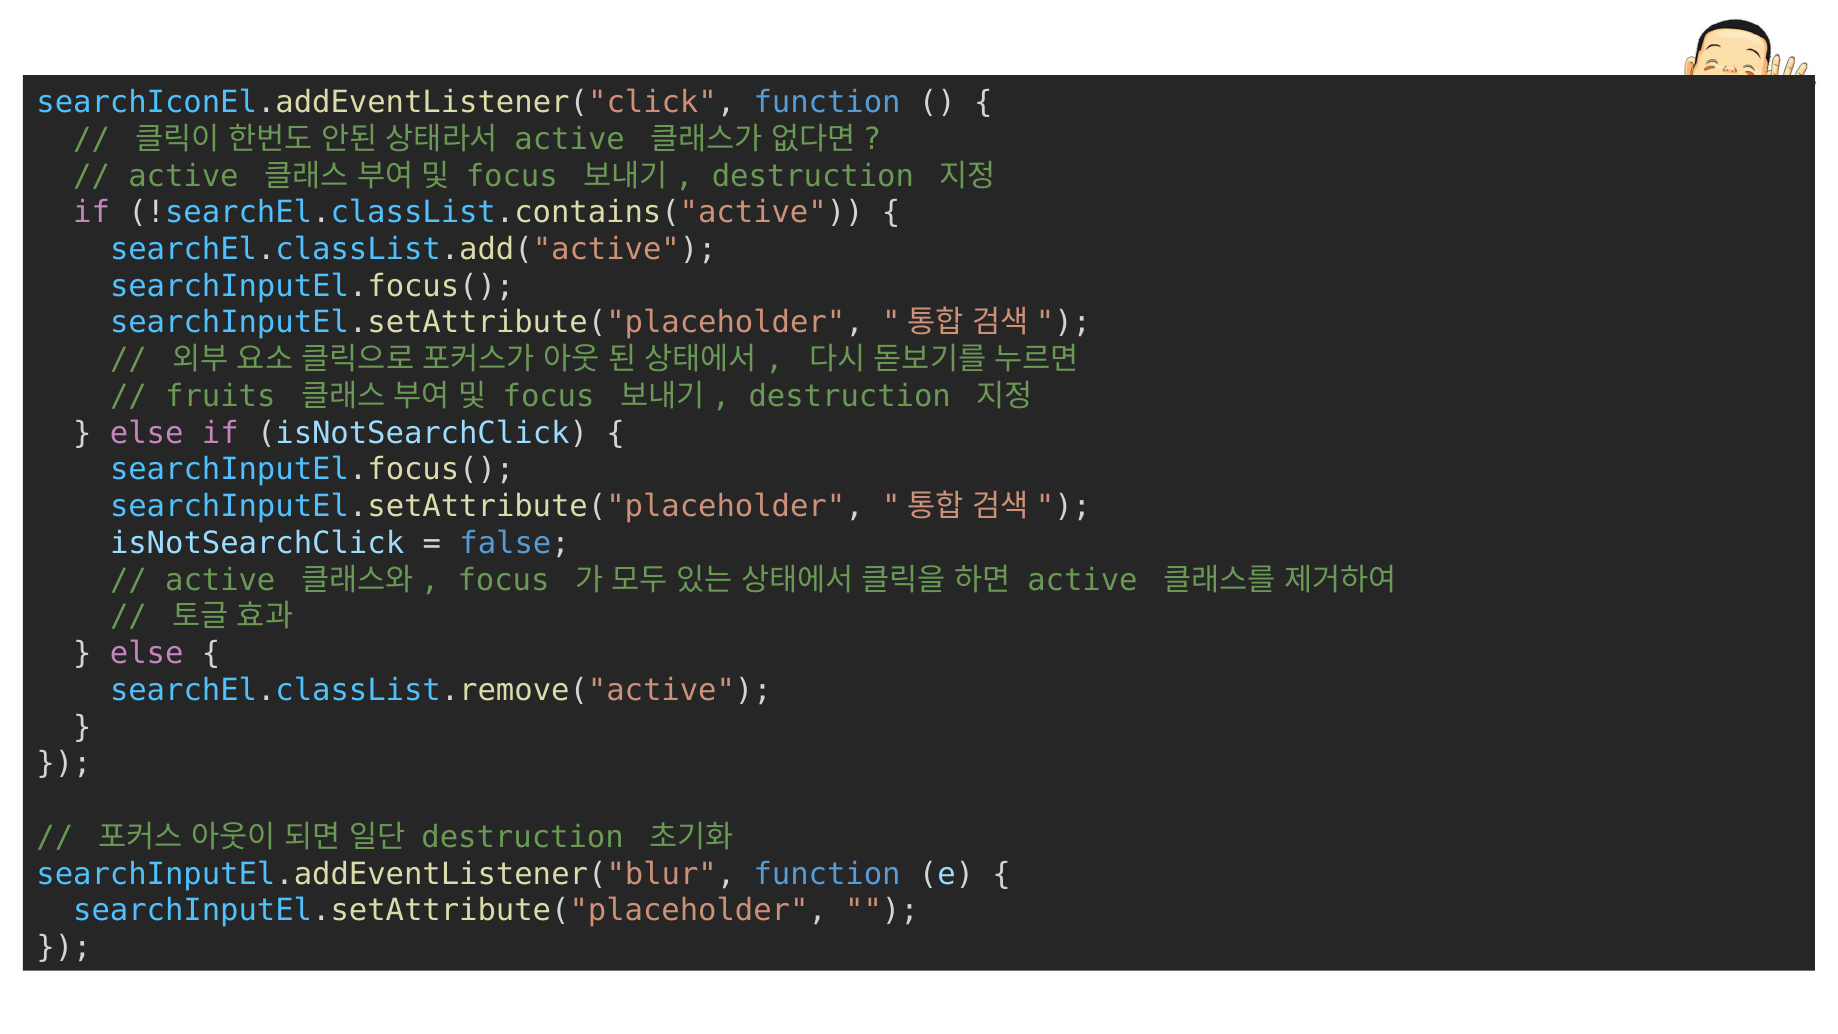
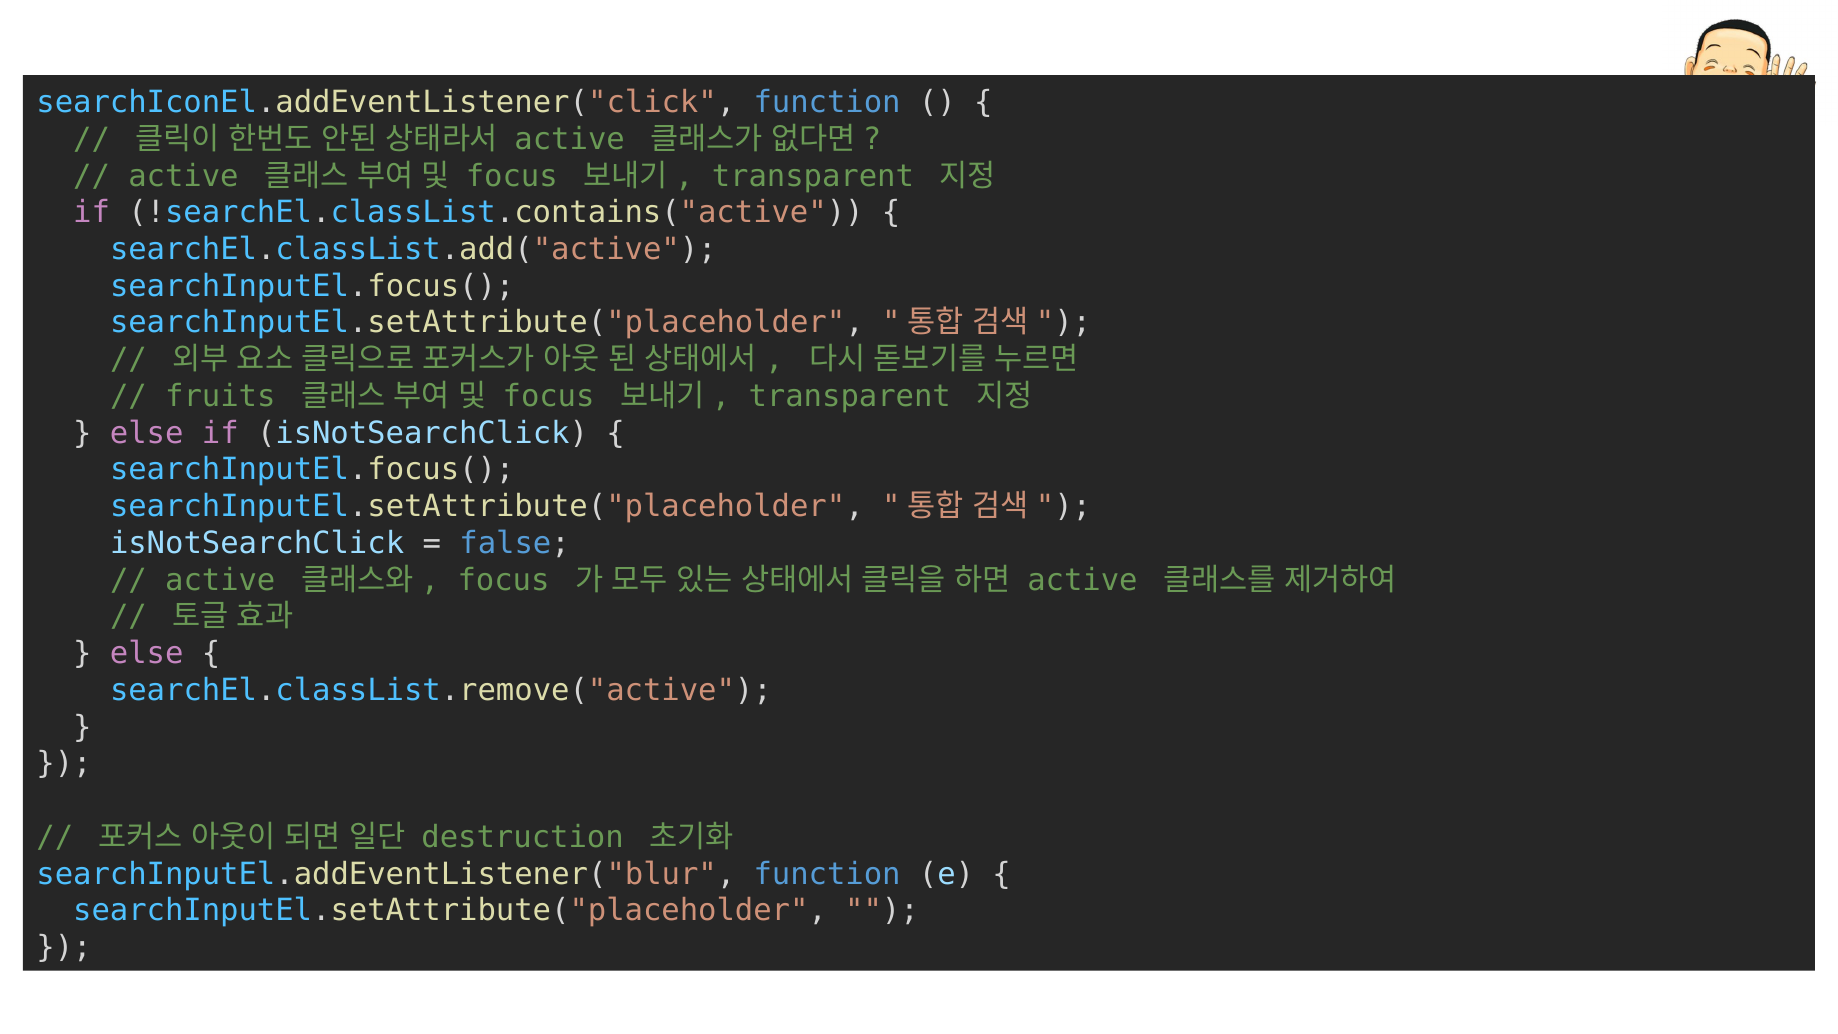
destruction: destruction -> transparent (813, 176)
destruction: destruction -> transparent (850, 396)
